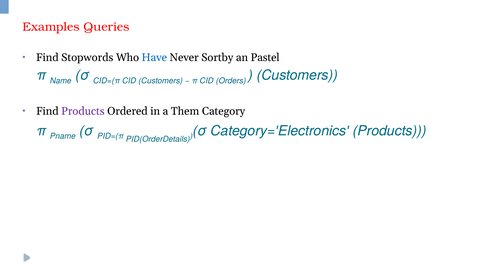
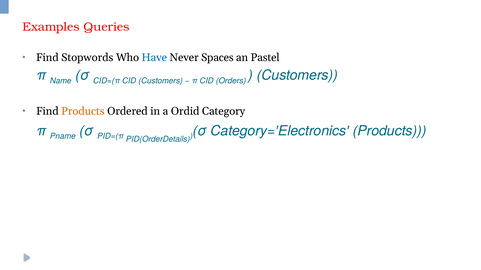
Sortby: Sortby -> Spaces (217, 58)
Products colour: purple -> orange (83, 111)
Them: Them -> Ordid (185, 111)
